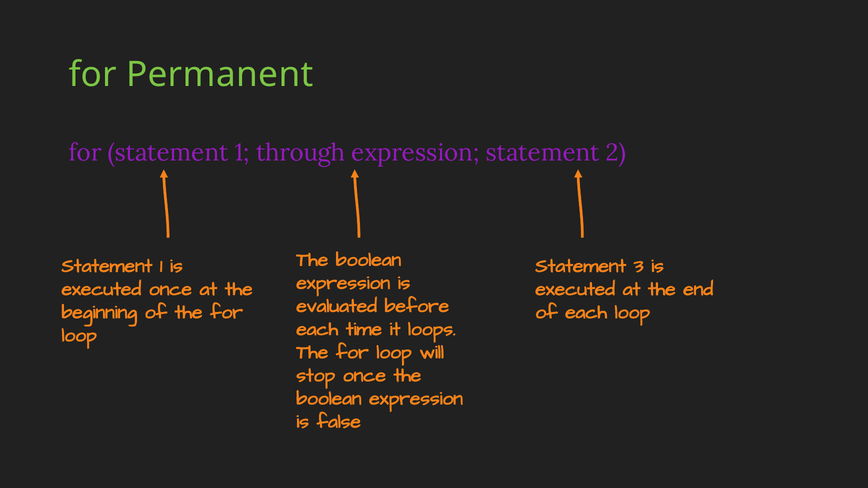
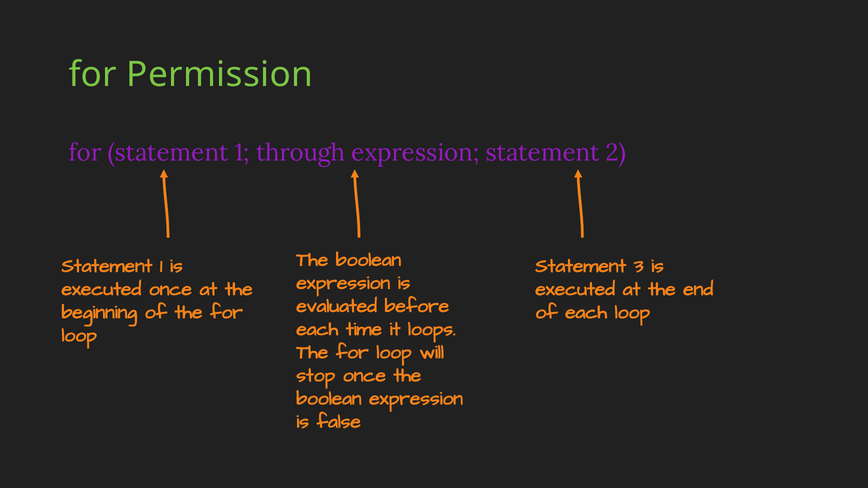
Permanent: Permanent -> Permission (220, 75)
